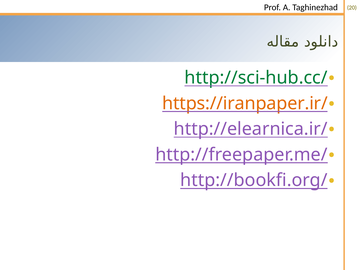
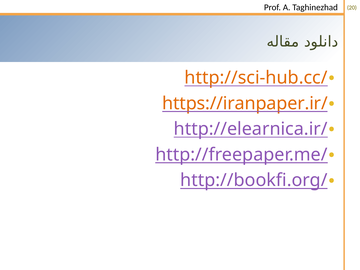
http://sci-hub.cc/ colour: green -> orange (256, 78)
